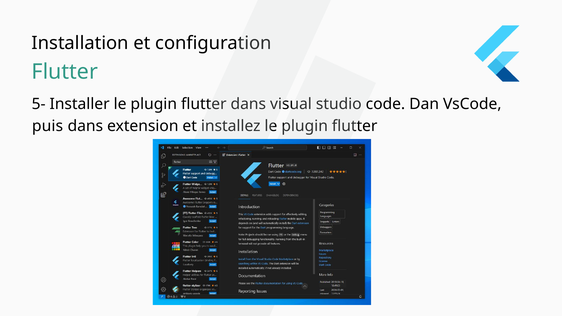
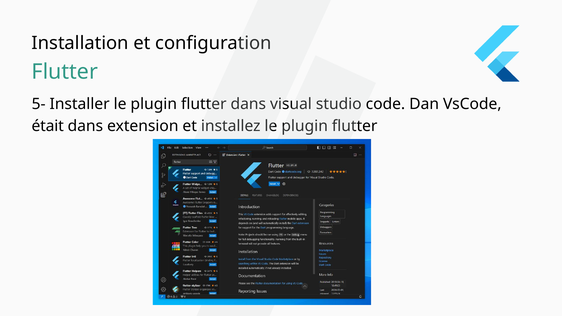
puis: puis -> était (48, 126)
